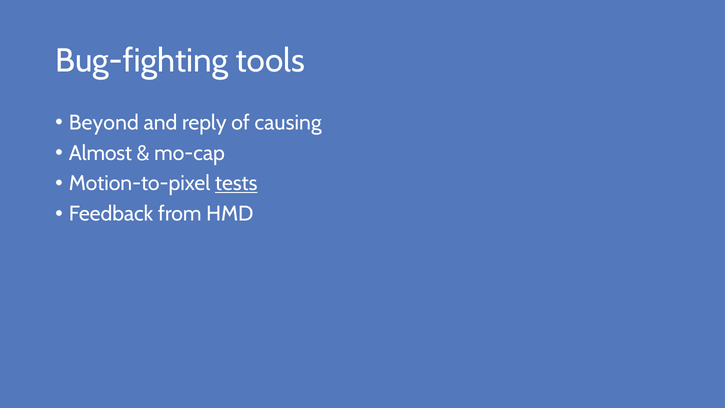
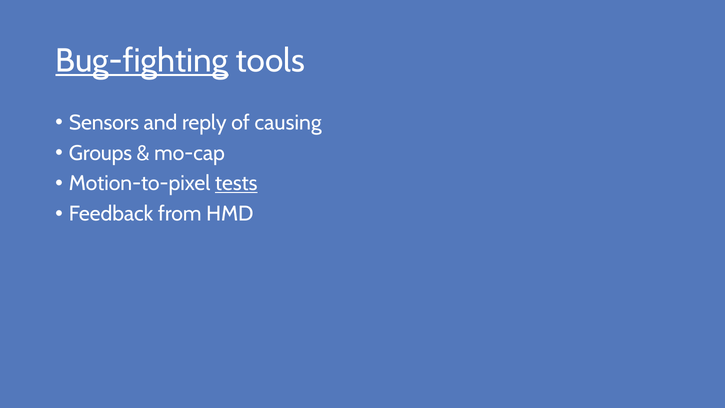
Bug-fighting underline: none -> present (142, 61)
Beyond: Beyond -> Sensors (104, 123)
Almost: Almost -> Groups (100, 153)
